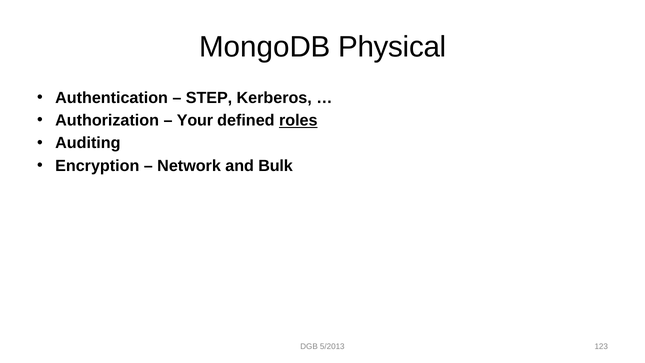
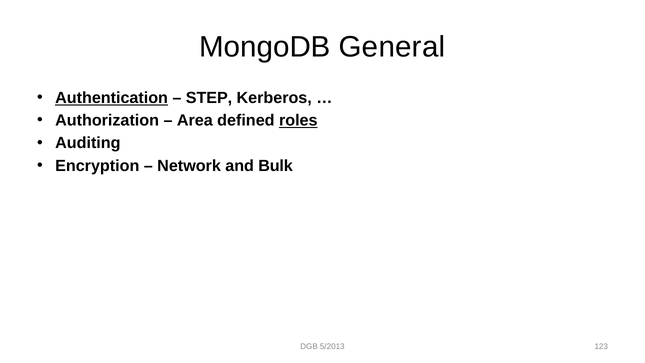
Physical: Physical -> General (392, 47)
Authentication underline: none -> present (112, 98)
Your: Your -> Area (195, 120)
